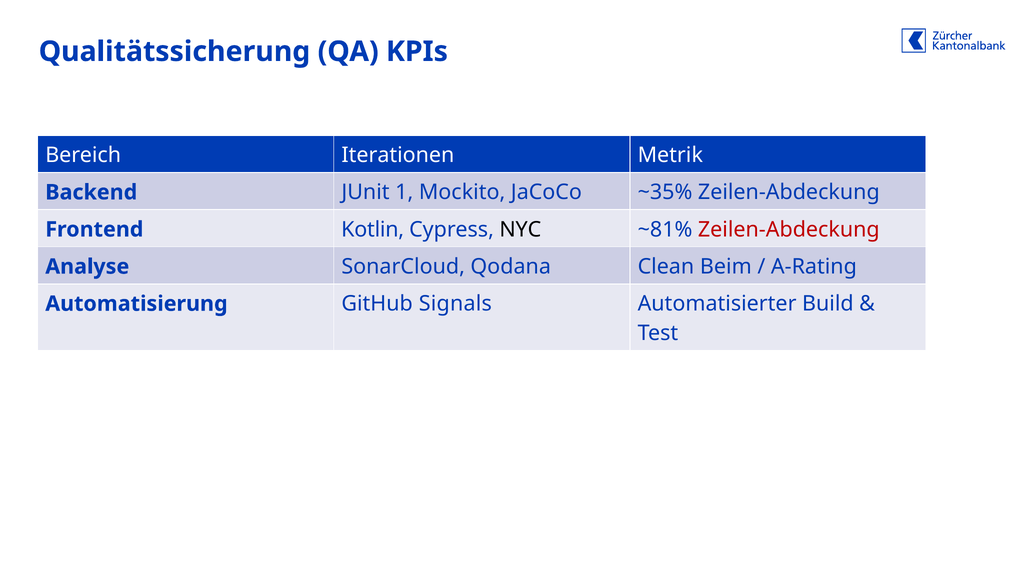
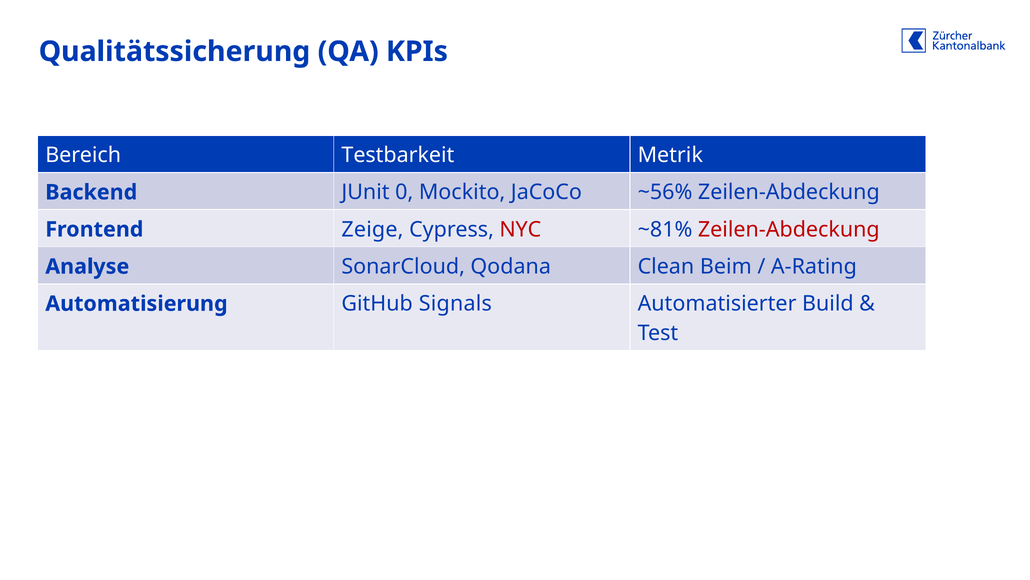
Iterationen: Iterationen -> Testbarkeit (398, 155)
1: 1 -> 0 (404, 192)
~35%: ~35% -> ~56% (665, 192)
Kotlin: Kotlin -> Zeige (372, 229)
NYC colour: black -> red (520, 229)
